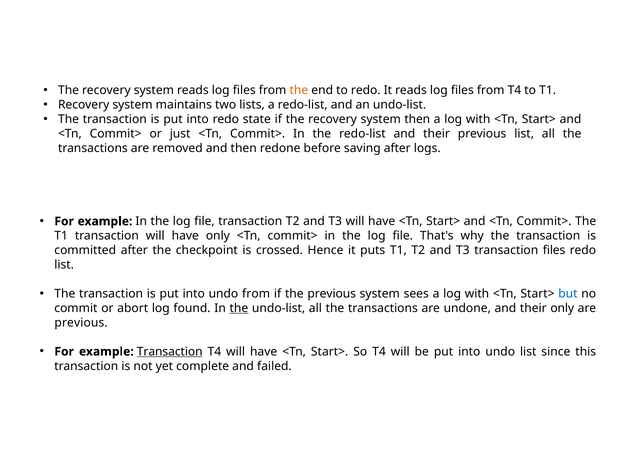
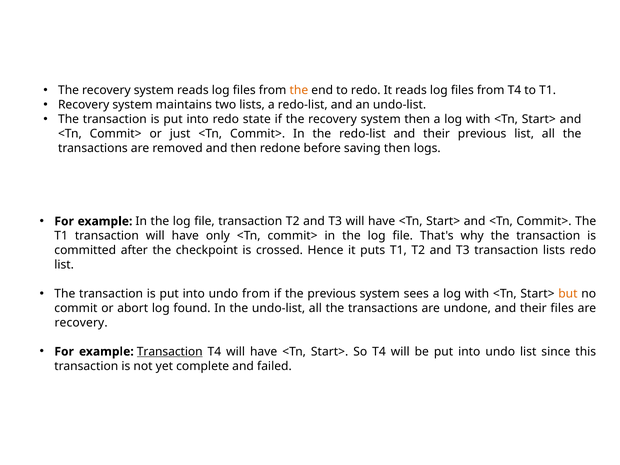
saving after: after -> then (397, 148)
transaction files: files -> lists (554, 250)
but colour: blue -> orange (568, 294)
the underline: present -> none (239, 308)
their only: only -> files (562, 308)
previous: previous -> recovery (81, 323)
